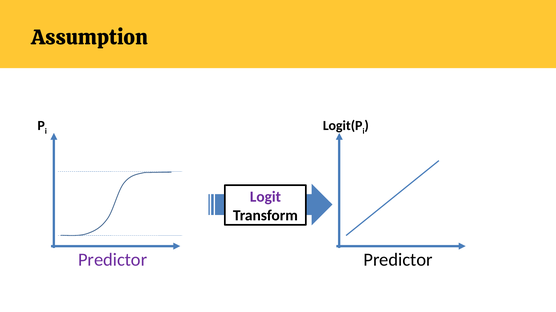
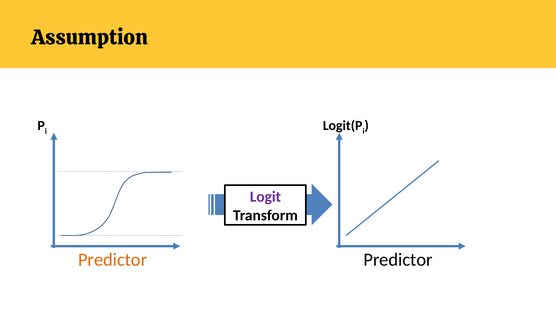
Predictor colour: purple -> orange (113, 261)
